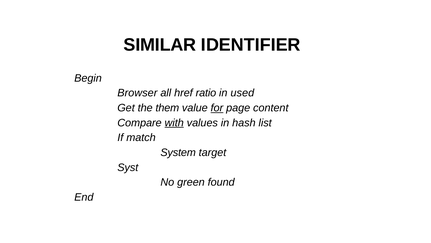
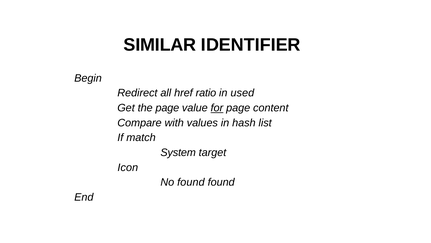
Browser: Browser -> Redirect (137, 93)
the them: them -> page (167, 108)
with underline: present -> none (174, 123)
Syst: Syst -> Icon (128, 167)
No green: green -> found (191, 182)
